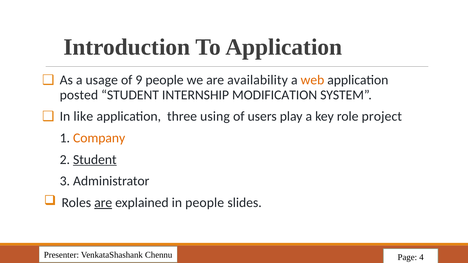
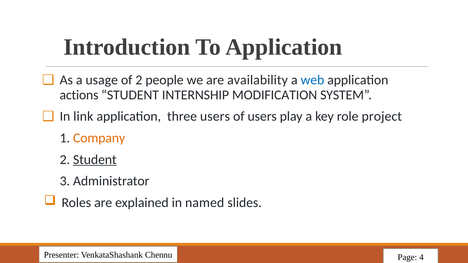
of 9: 9 -> 2 (139, 80)
web colour: orange -> blue (312, 80)
posted: posted -> actions (79, 95)
like: like -> link (83, 117)
three using: using -> users (215, 117)
are underline: present -> none (103, 203)
in people: people -> named (205, 203)
